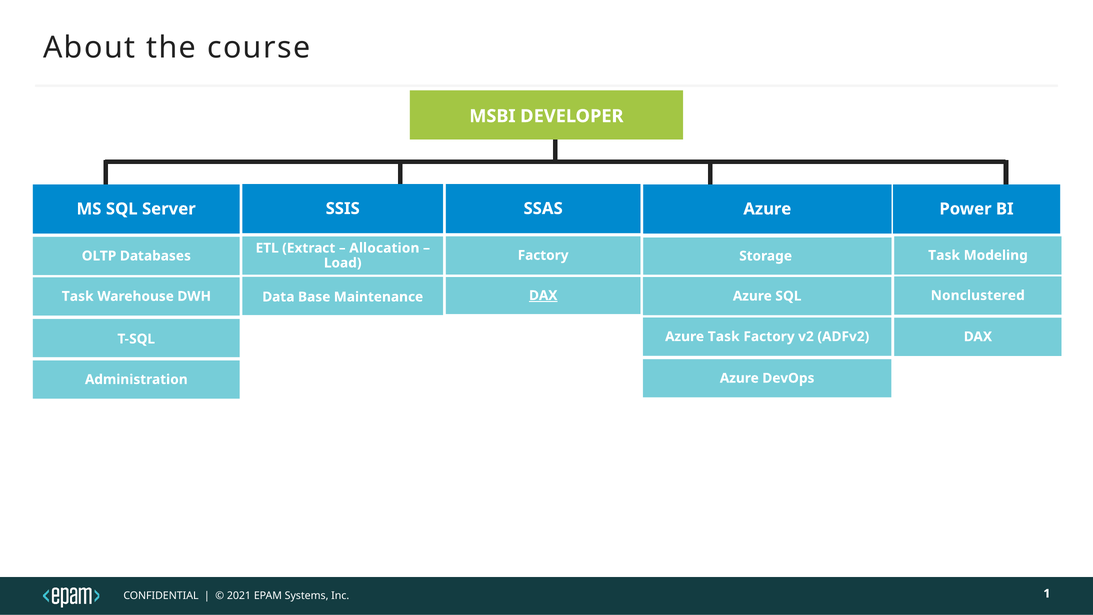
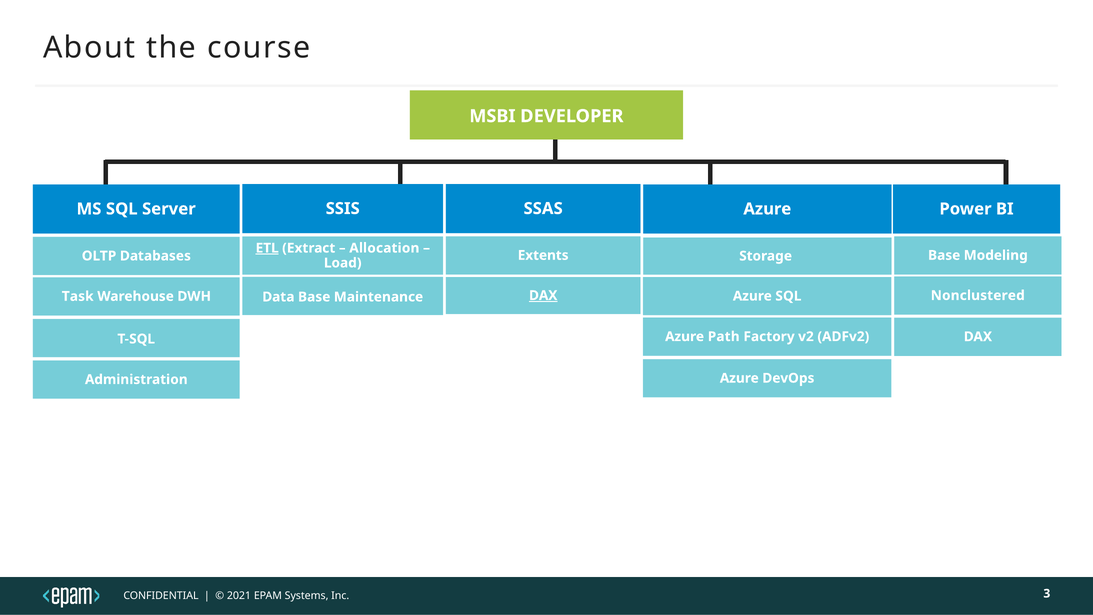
ETL underline: none -> present (267, 248)
Factory: Factory -> Extents (543, 255)
Task: Task -> Base (944, 255)
Azure Task: Task -> Path (724, 337)
1: 1 -> 3 (1047, 593)
